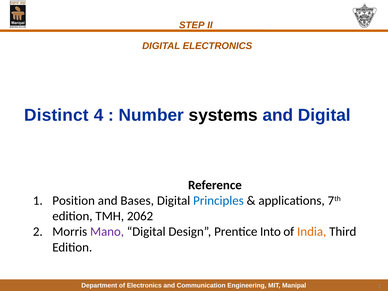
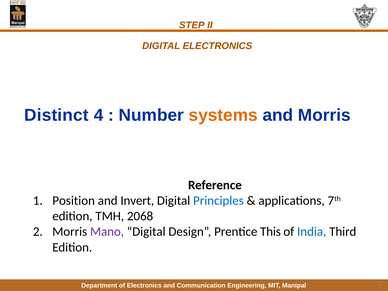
systems colour: black -> orange (223, 115)
and Digital: Digital -> Morris (324, 115)
Bases: Bases -> Invert (137, 201)
2062: 2062 -> 2068 (140, 216)
Into: Into -> This (270, 232)
India colour: orange -> blue (312, 232)
